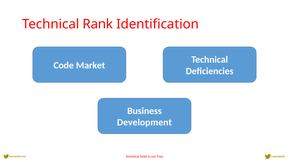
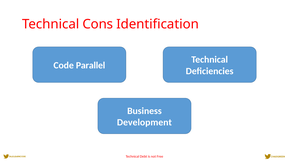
Rank: Rank -> Cons (98, 24)
Market: Market -> Parallel (91, 66)
